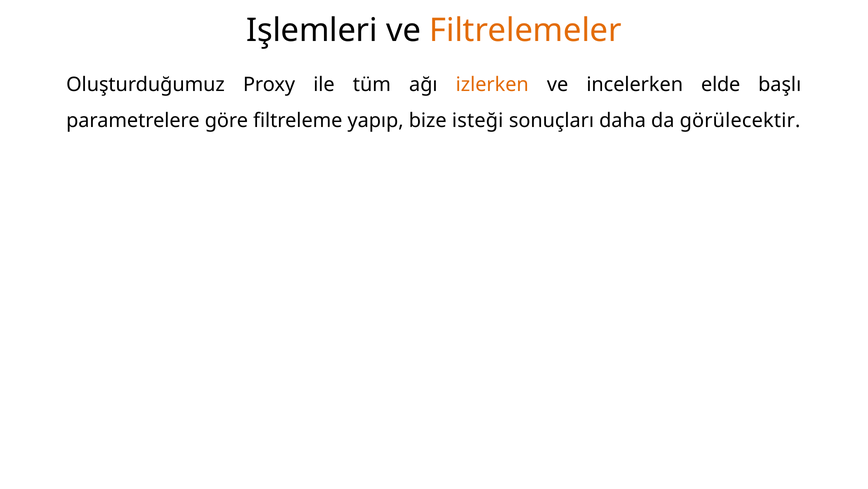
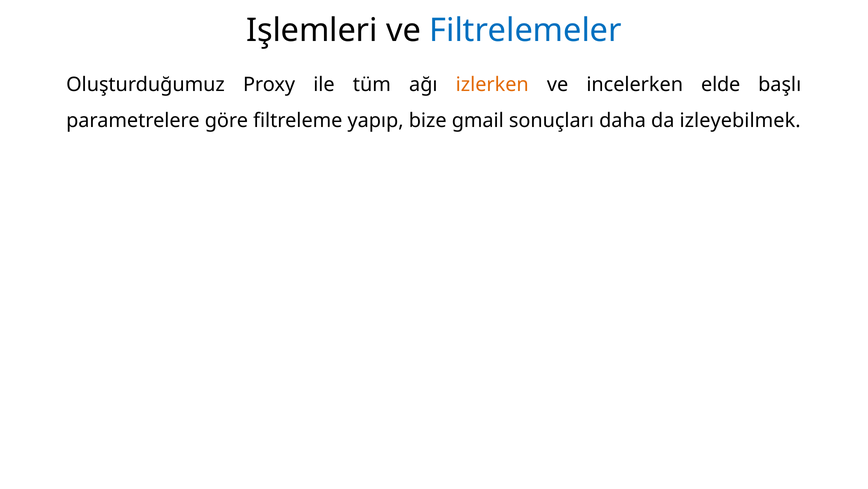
Filtrelemeler colour: orange -> blue (526, 31)
isteği: isteği -> gmail (478, 120)
görülecektir: görülecektir -> izleyebilmek (740, 120)
